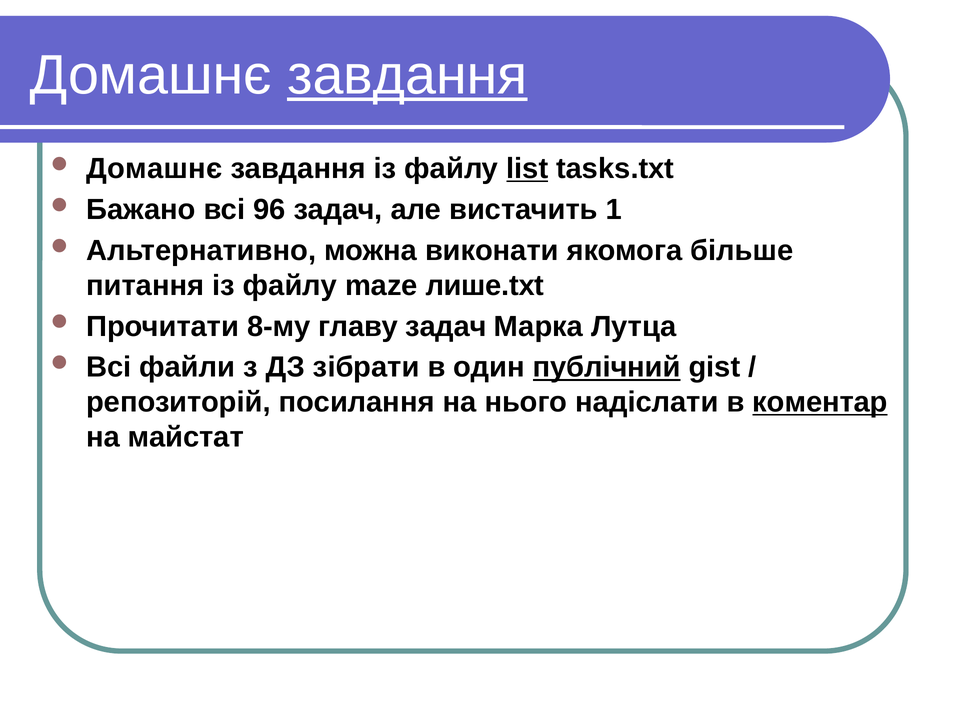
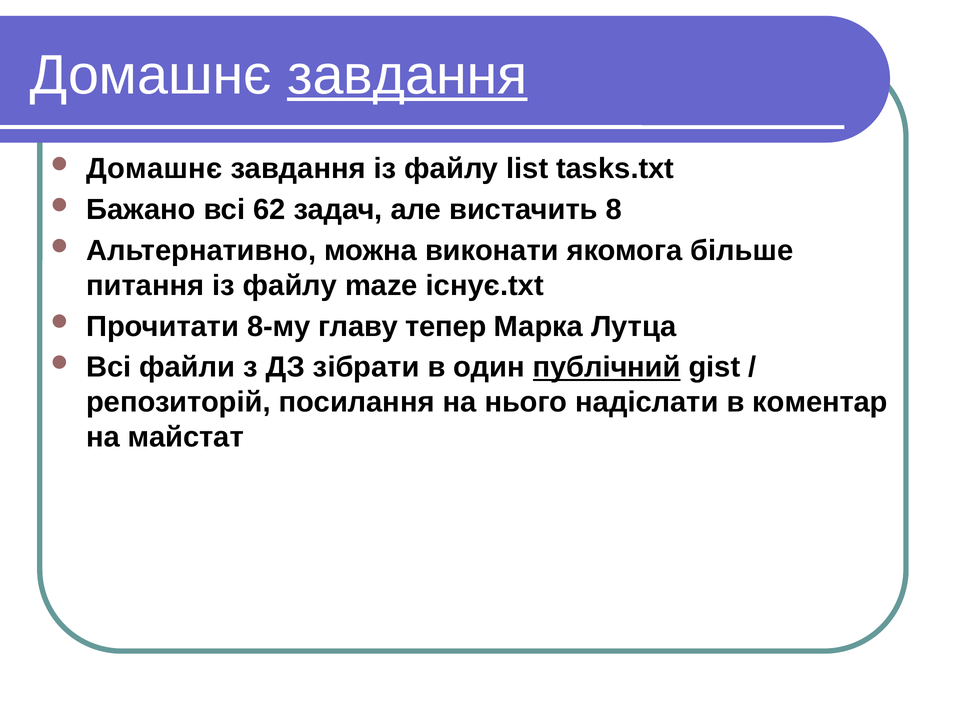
list underline: present -> none (527, 169)
96: 96 -> 62 (269, 210)
1: 1 -> 8 (614, 210)
лише.txt: лише.txt -> існує.txt (485, 286)
главу задач: задач -> тепер (446, 327)
коментар underline: present -> none (820, 403)
